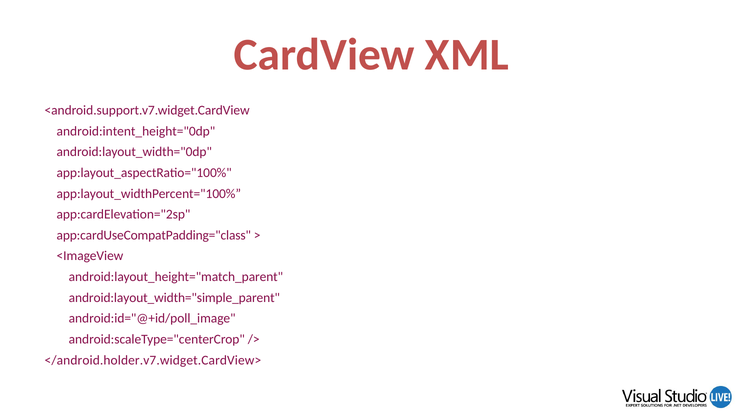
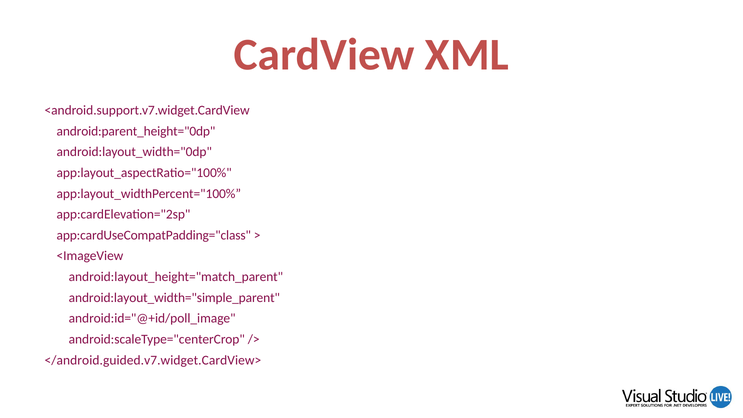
android:intent_height="0dp: android:intent_height="0dp -> android:parent_height="0dp (136, 131)
</android.holder.v7.widget.CardView>: </android.holder.v7.widget.CardView> -> </android.guided.v7.widget.CardView> (153, 360)
